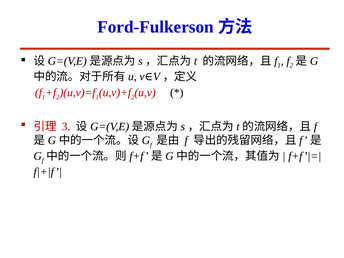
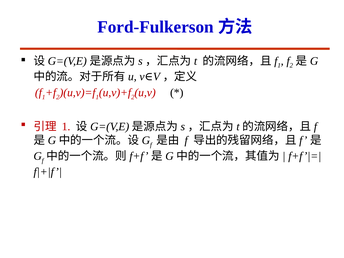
3: 3 -> 1 (66, 127)
